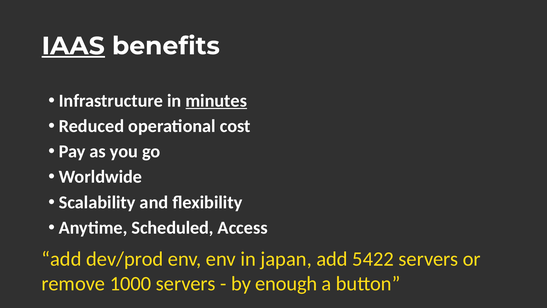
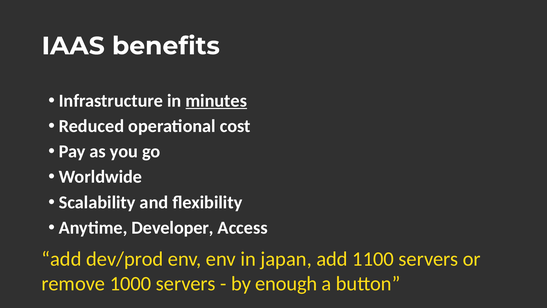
IAAS underline: present -> none (73, 46)
Scheduled: Scheduled -> Developer (173, 228)
5422: 5422 -> 1100 (373, 259)
